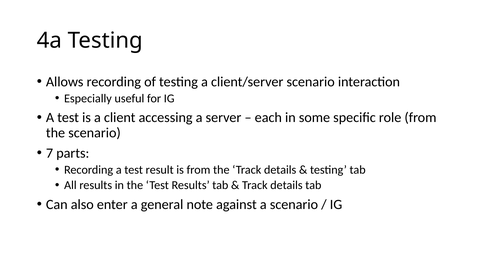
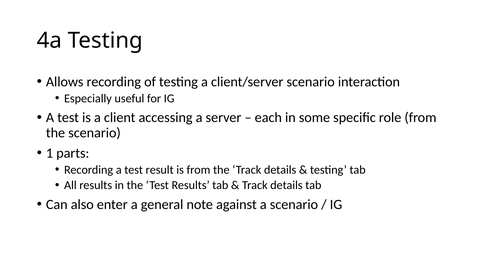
7: 7 -> 1 (50, 153)
